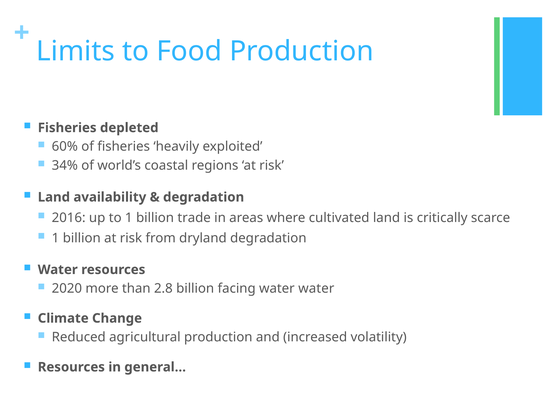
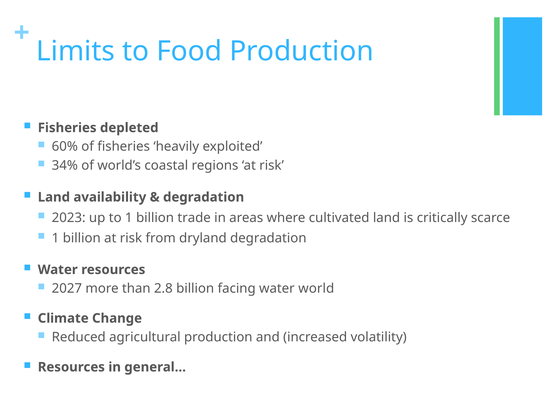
2016: 2016 -> 2023 (69, 218)
2020: 2020 -> 2027 (67, 288)
water water: water -> world (316, 288)
